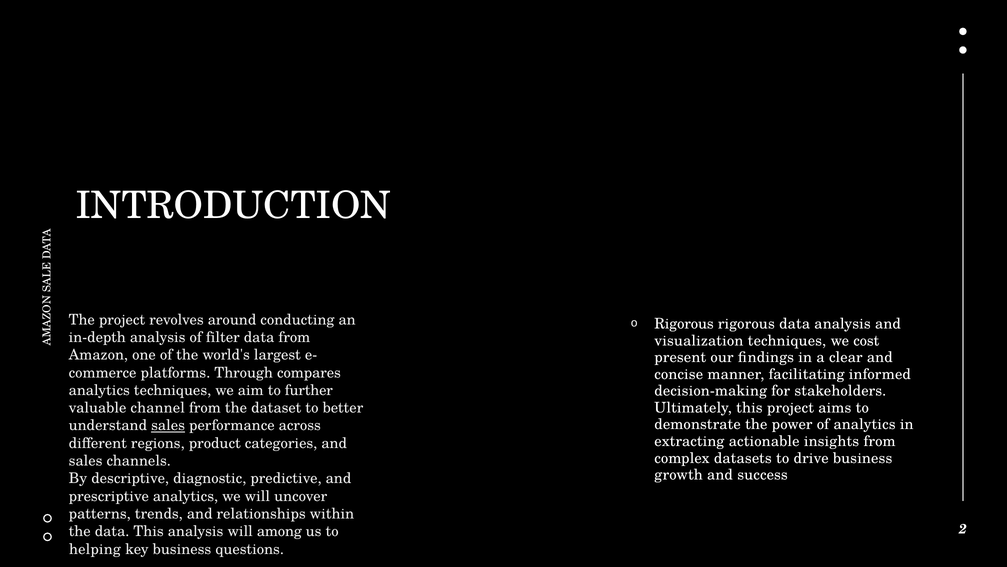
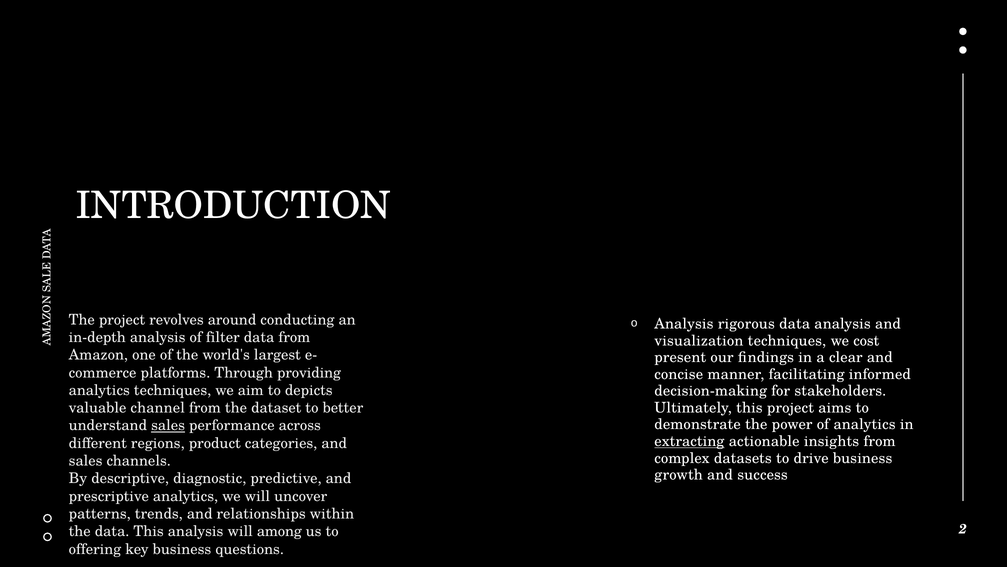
Rigorous: Rigorous -> Analysis (684, 324)
compares: compares -> providing (309, 372)
further: further -> depicts (309, 390)
extracting underline: none -> present (689, 441)
helping: helping -> offering (95, 549)
